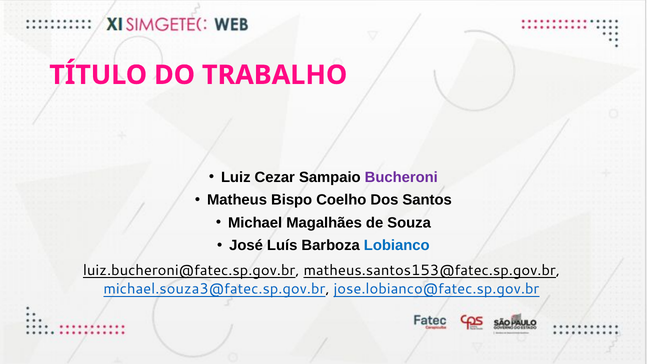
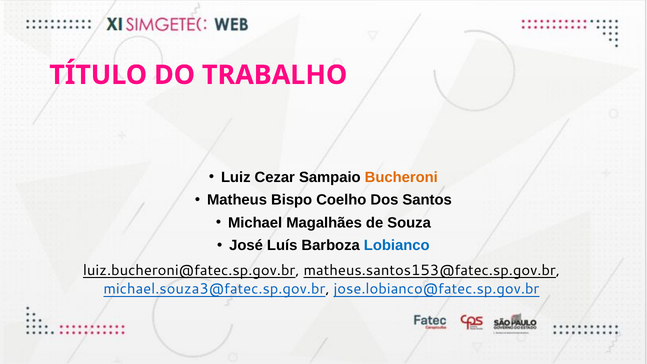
Bucheroni colour: purple -> orange (401, 177)
